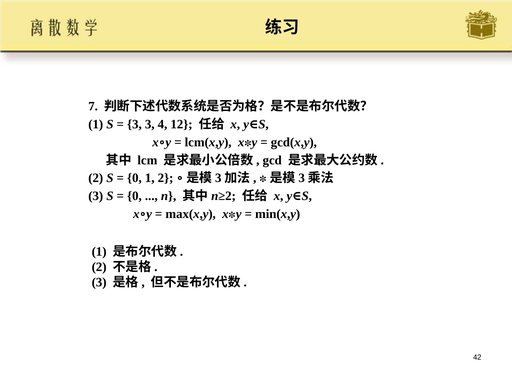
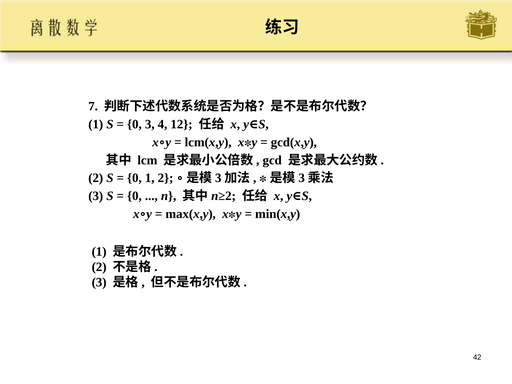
3: 3 -> 0 (134, 124)
